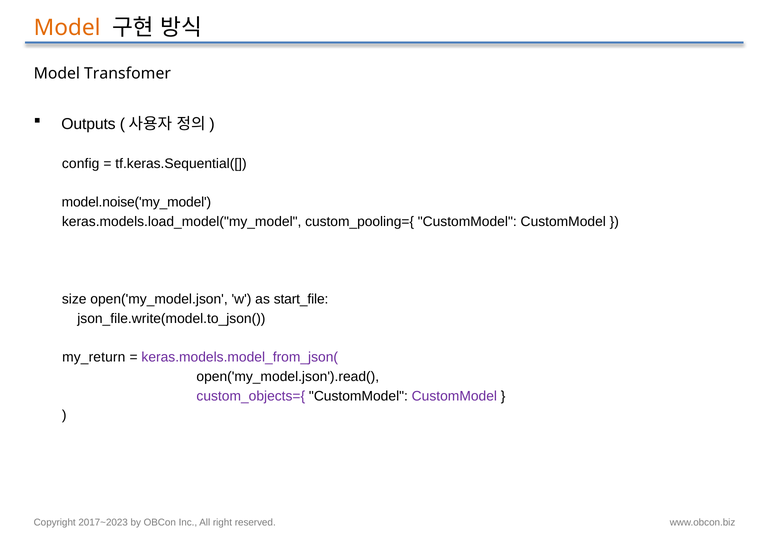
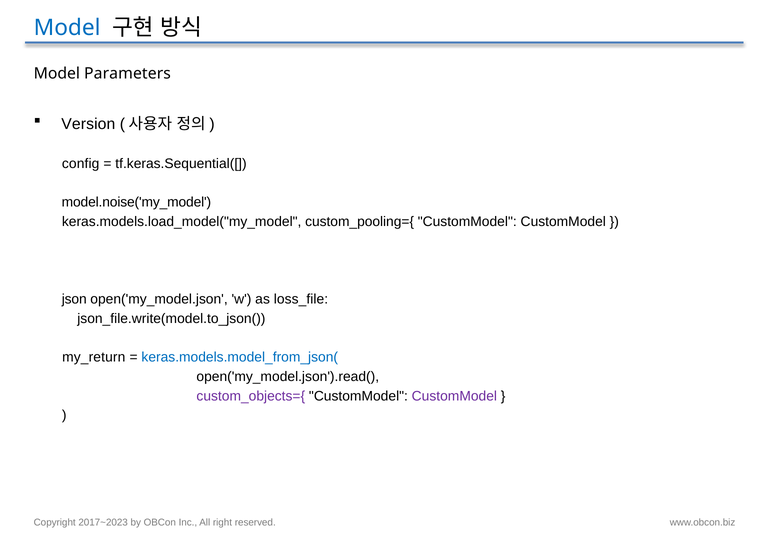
Model colour: orange -> blue (67, 28)
Transfomer: Transfomer -> Parameters (127, 73)
Outputs: Outputs -> Version (88, 124)
size: size -> json (74, 299)
start_file: start_file -> loss_file (301, 299)
keras.models.model_from_json( colour: purple -> blue (240, 357)
